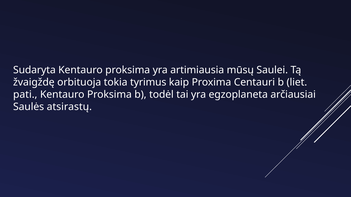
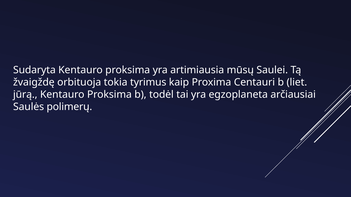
pati: pati -> jūrą (25, 95)
atsirastų: atsirastų -> polimerų (69, 107)
